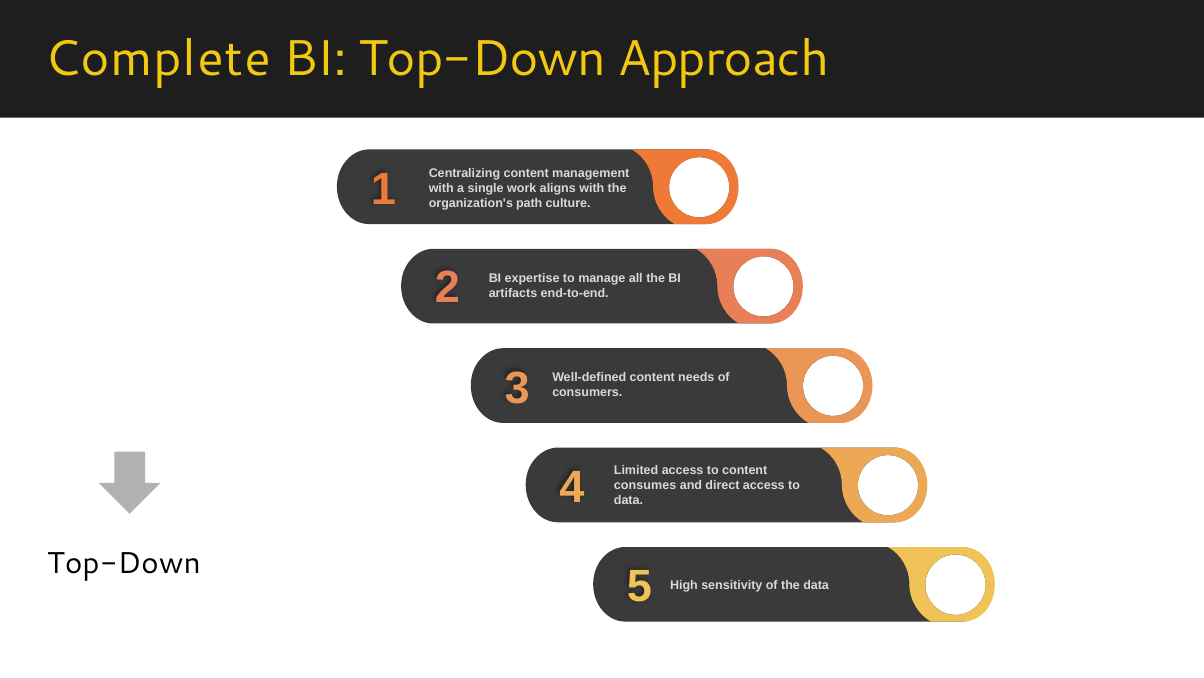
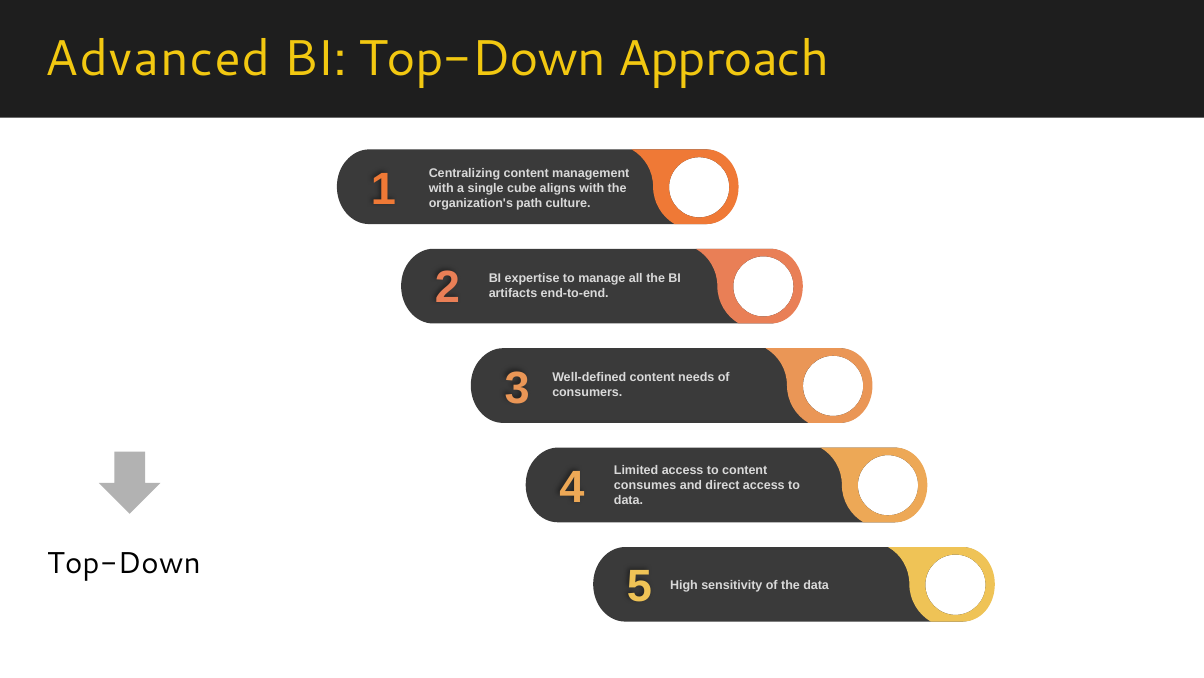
Complete: Complete -> Advanced (158, 59)
work: work -> cube (522, 188)
